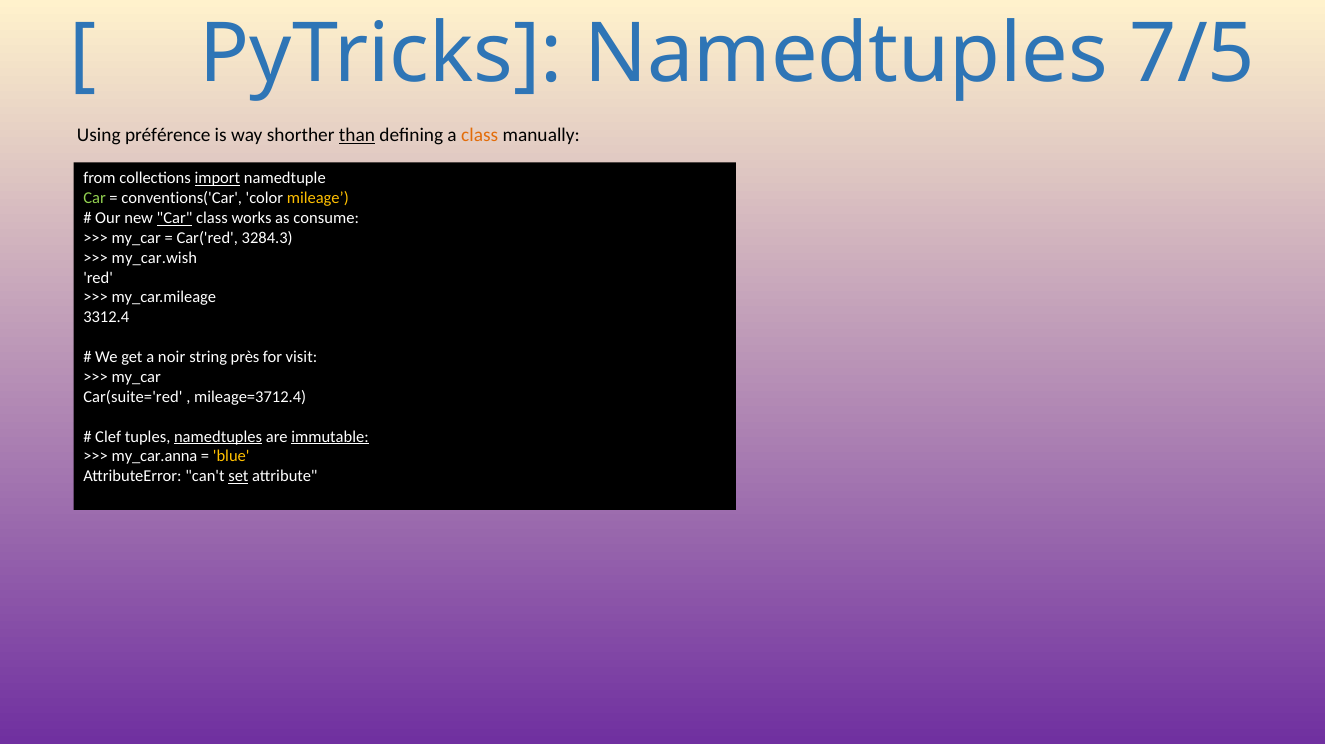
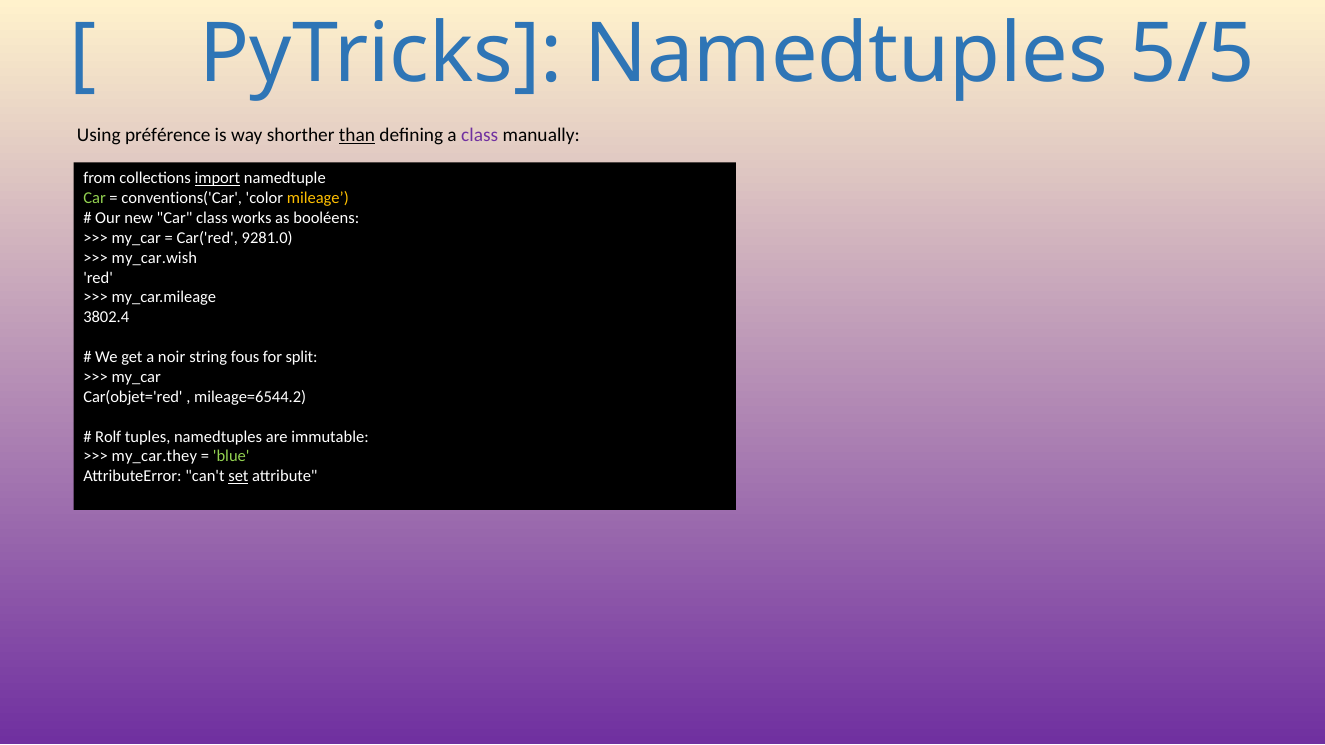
7/5: 7/5 -> 5/5 (1193, 54)
class colour: orange -> purple (480, 135)
Car underline: present -> none (175, 218)
consume: consume -> booléens (326, 218)
3284.3: 3284.3 -> 9281.0 (267, 238)
3312.4: 3312.4 -> 3802.4 (106, 318)
près: près -> fous (245, 357)
visit: visit -> split (302, 357)
Car(suite='red: Car(suite='red -> Car(objet='red (133, 397)
mileage=3712.4: mileage=3712.4 -> mileage=6544.2 (250, 397)
Clef: Clef -> Rolf (108, 437)
namedtuples underline: present -> none (218, 437)
immutable underline: present -> none (330, 437)
my_car.anna: my_car.anna -> my_car.they (154, 457)
blue colour: yellow -> light green (231, 457)
